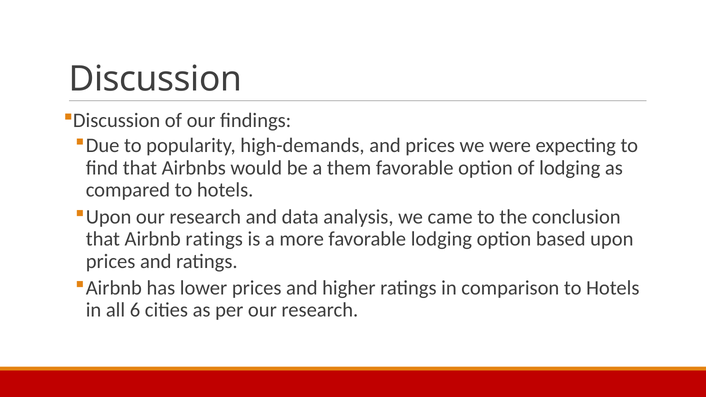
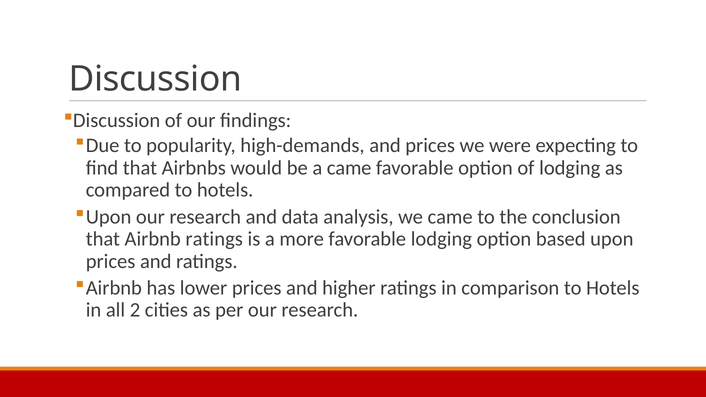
a them: them -> came (349, 168)
6: 6 -> 2 (135, 310)
